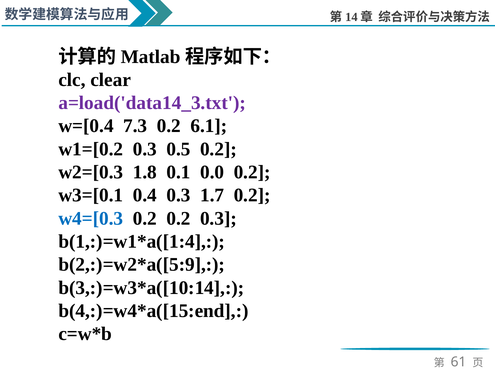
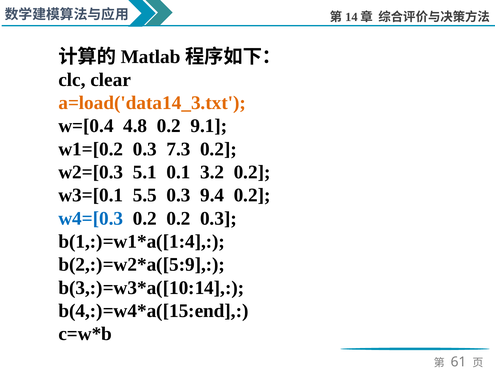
a=load('data14_3.txt colour: purple -> orange (152, 103)
7.3: 7.3 -> 4.8 (135, 126)
6.1: 6.1 -> 9.1 (209, 126)
0.5: 0.5 -> 7.3 (178, 149)
1.8: 1.8 -> 5.1 (145, 172)
0.0: 0.0 -> 3.2 (212, 172)
0.4: 0.4 -> 5.5 (145, 195)
1.7: 1.7 -> 9.4 (212, 195)
